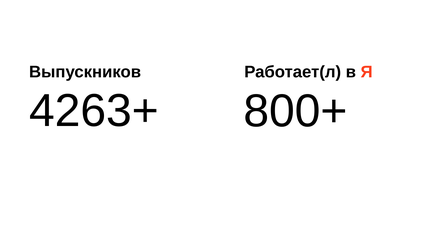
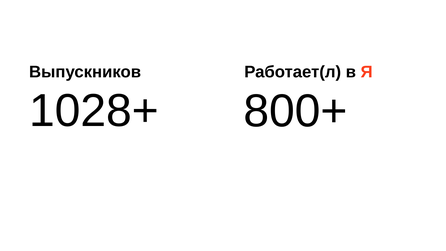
4263+: 4263+ -> 1028+ (94, 111)
